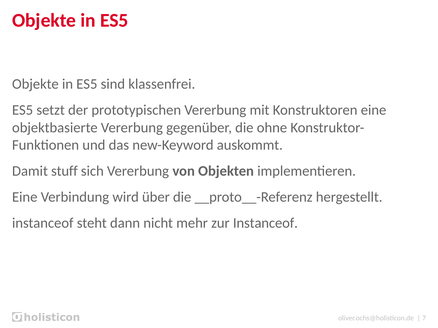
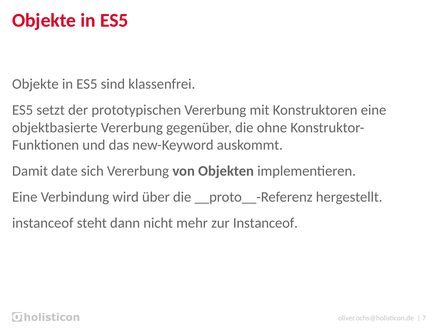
stuff: stuff -> date (64, 171)
